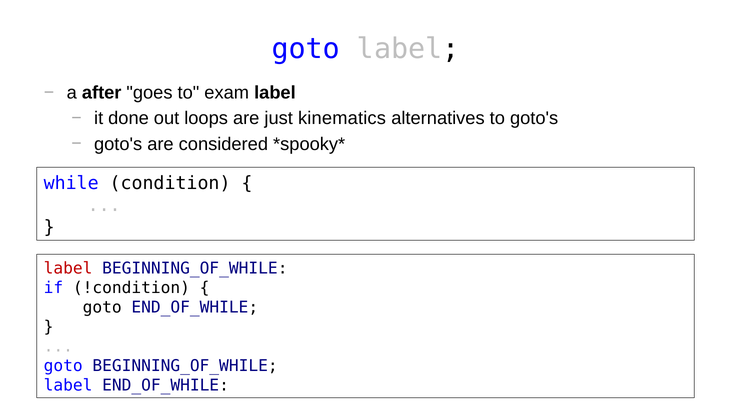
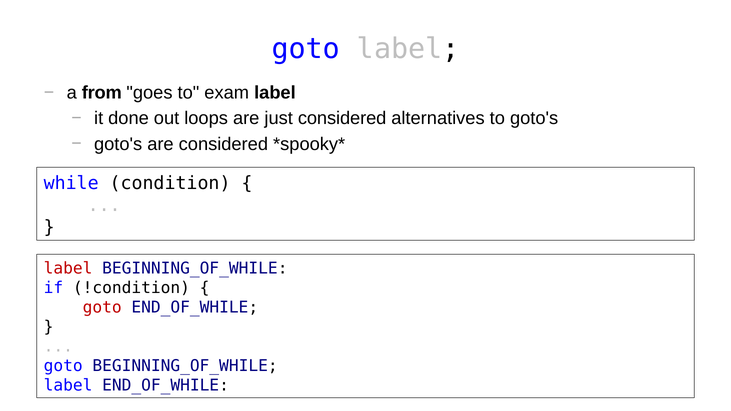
after: after -> from (102, 93)
just kinematics: kinematics -> considered (342, 118)
goto colour: black -> red (102, 308)
